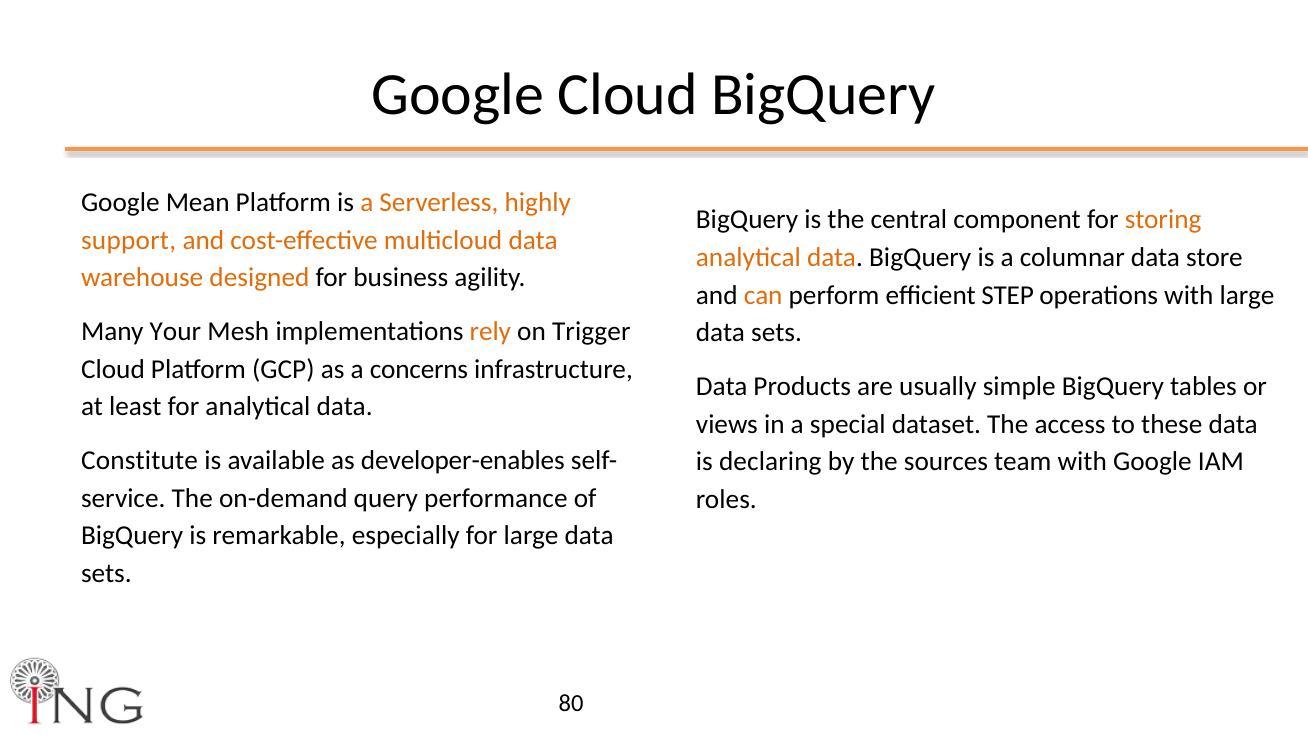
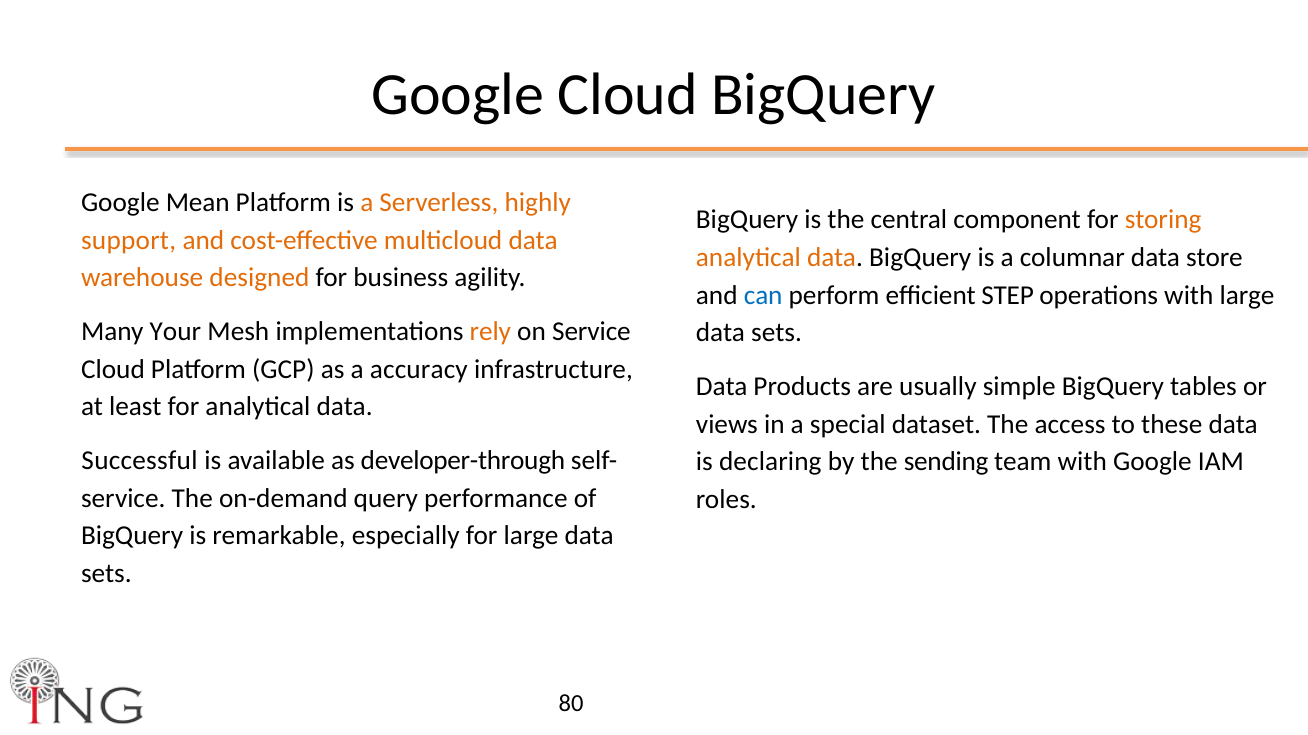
can colour: orange -> blue (763, 295)
on Trigger: Trigger -> Service (591, 332)
concerns: concerns -> accuracy (419, 369)
Constitute: Constitute -> Successful (139, 461)
developer-enables: developer-enables -> developer-through (463, 461)
sources: sources -> sending (946, 462)
